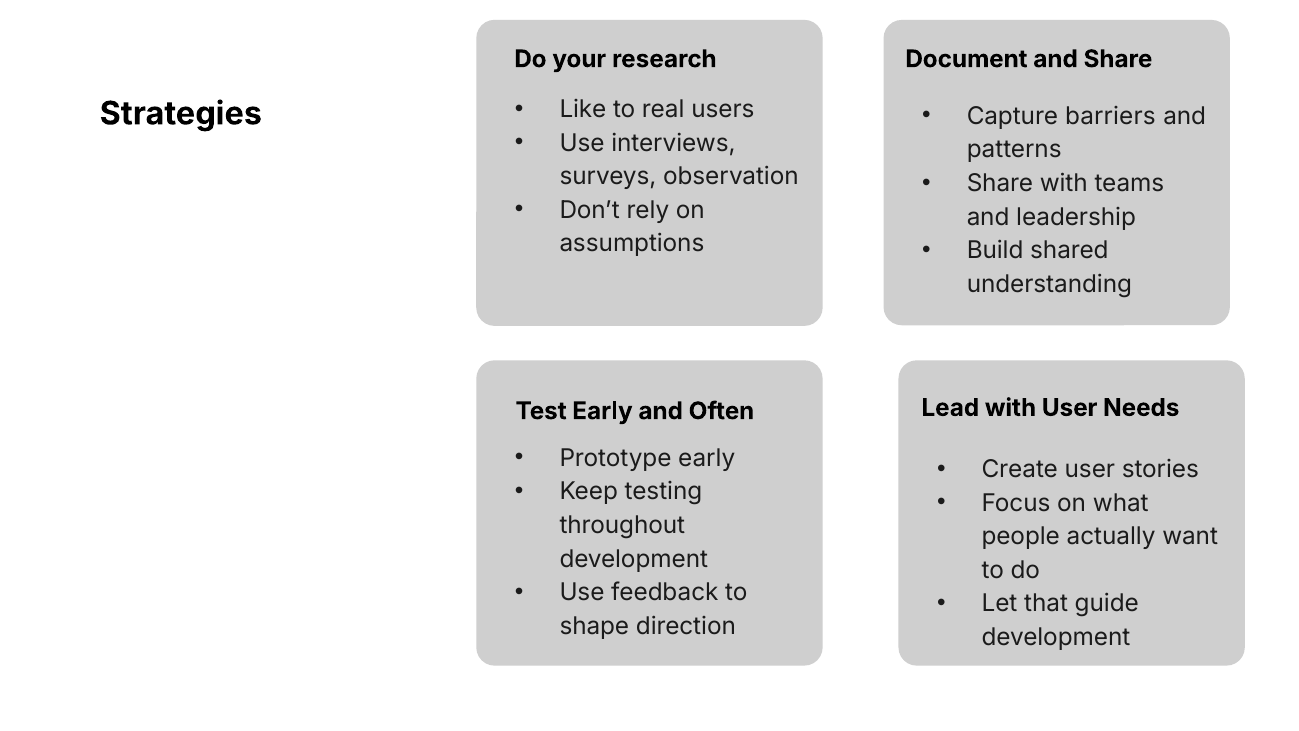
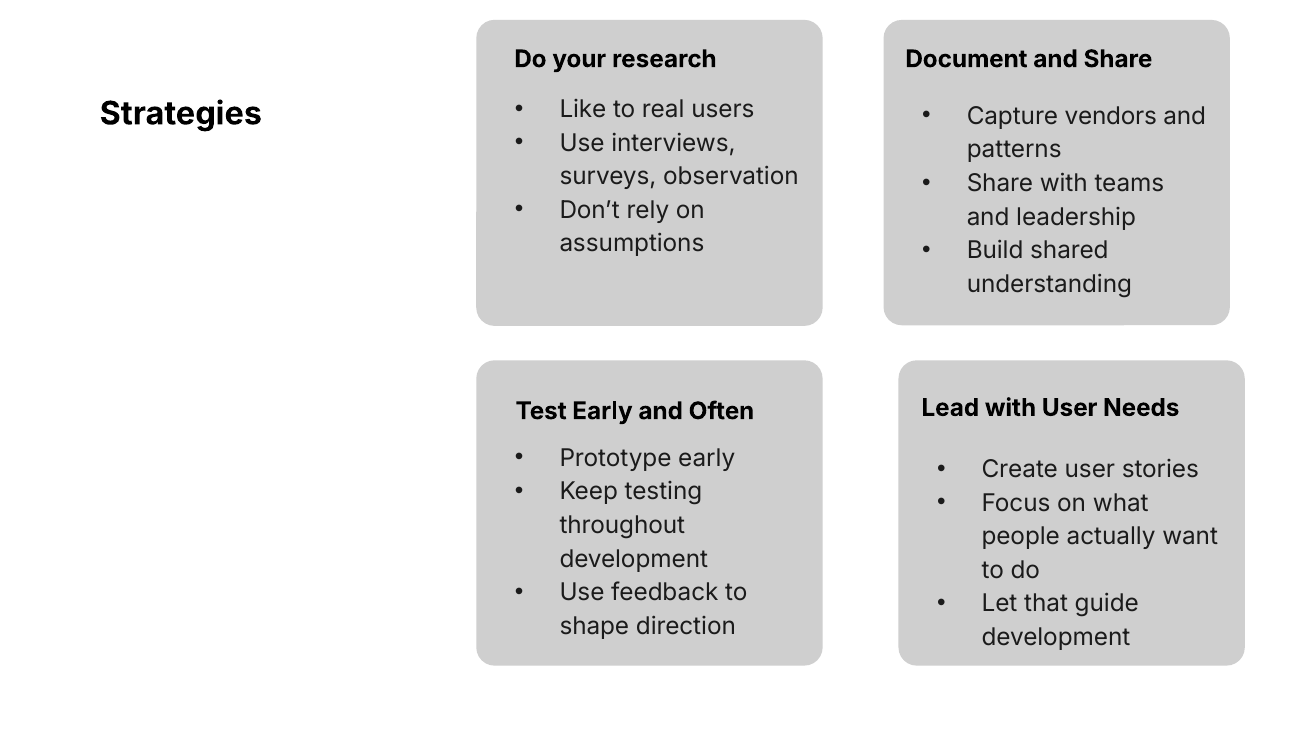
barriers: barriers -> vendors (1111, 116)
